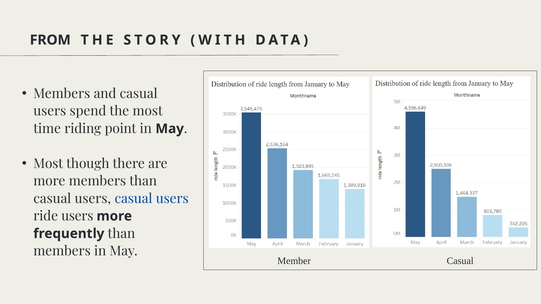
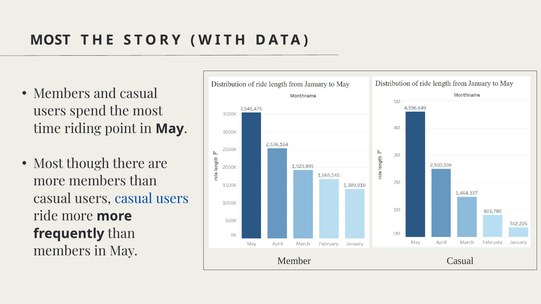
FROM: FROM -> MOST (50, 40)
ride users: users -> more (77, 216)
